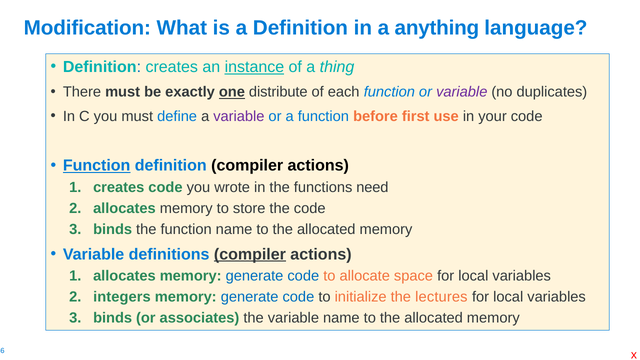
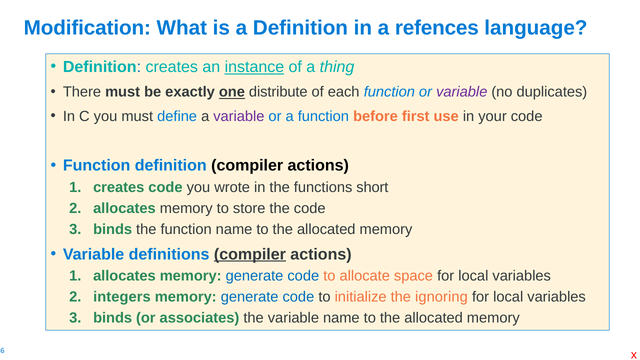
anything: anything -> refences (437, 28)
Function underline: present -> none (97, 166)
need: need -> short (372, 187)
lectures: lectures -> ignoring (441, 297)
